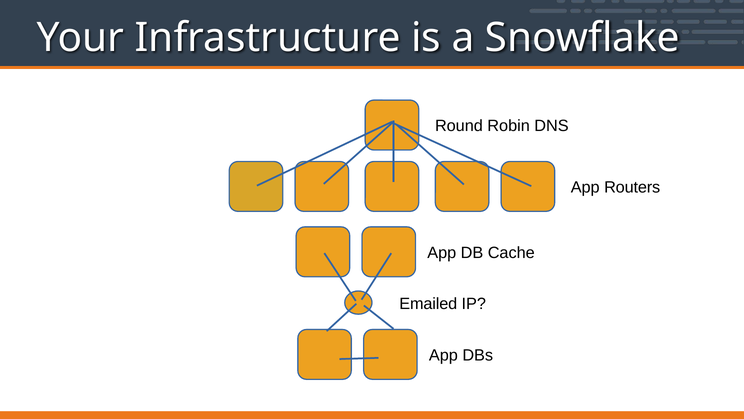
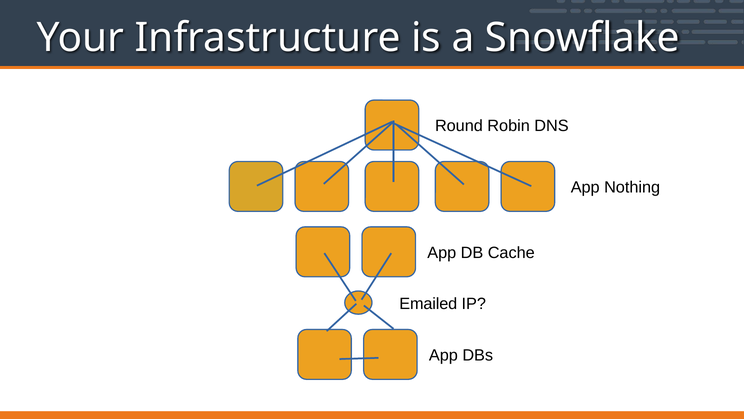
Routers: Routers -> Nothing (632, 187)
